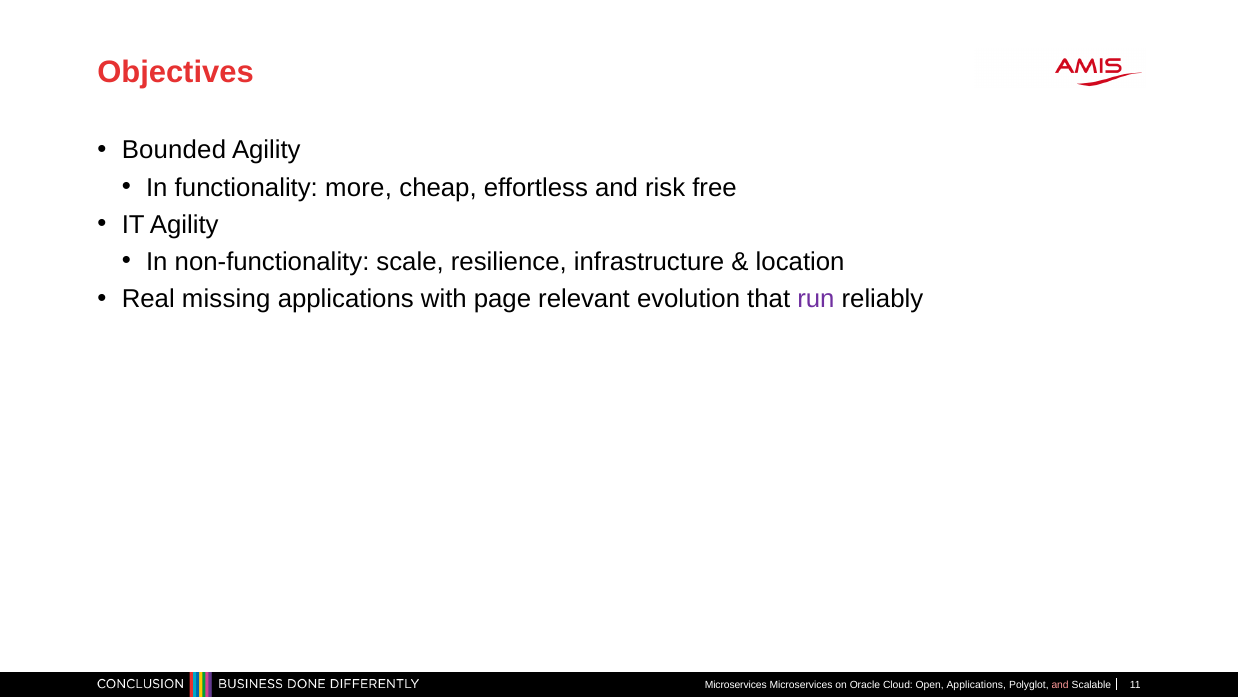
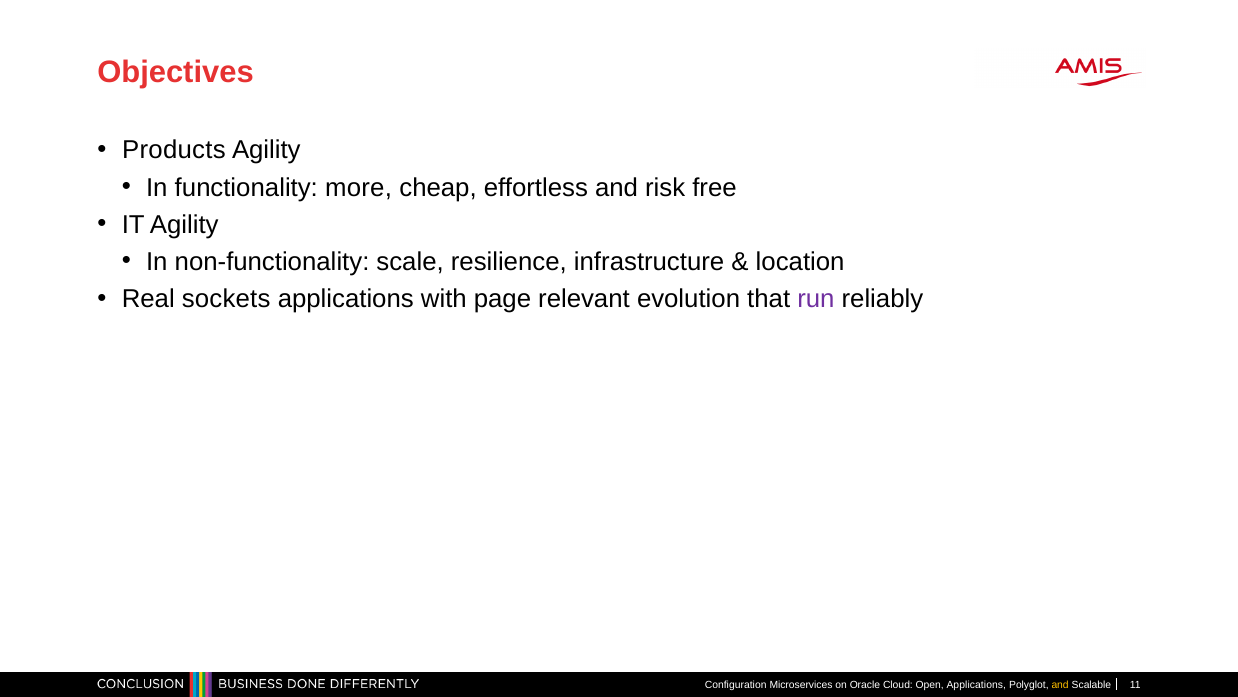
Bounded: Bounded -> Products (174, 150)
missing: missing -> sockets (226, 299)
Microservices: Microservices -> Configuration (736, 684)
and colour: pink -> yellow (1060, 684)
